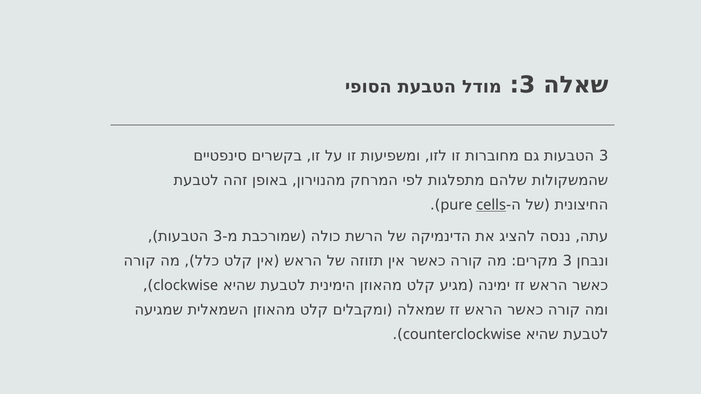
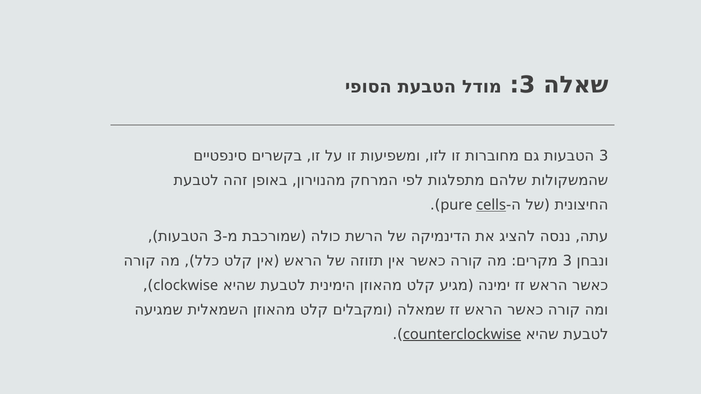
counterclockwise underline: none -> present (462, 335)
